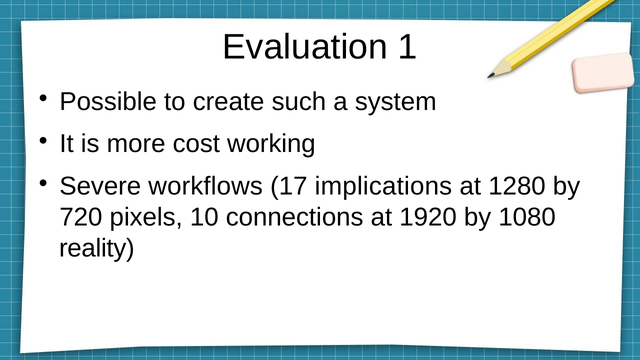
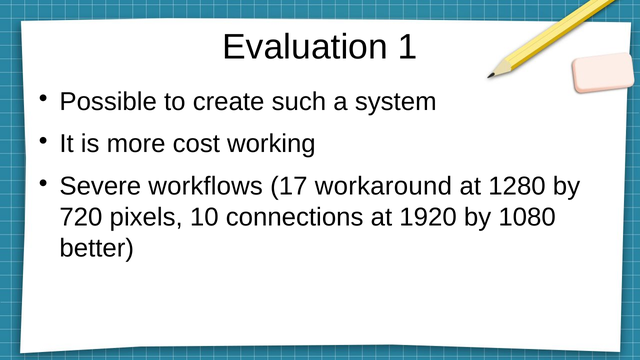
implications: implications -> workaround (383, 186)
reality: reality -> better (97, 248)
